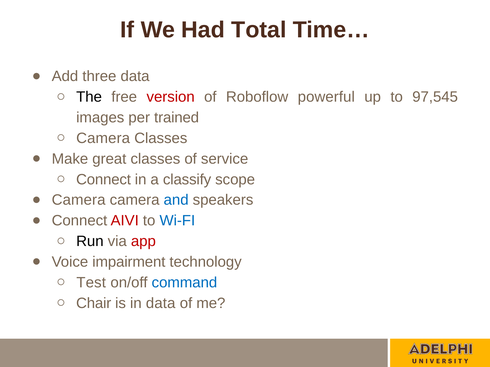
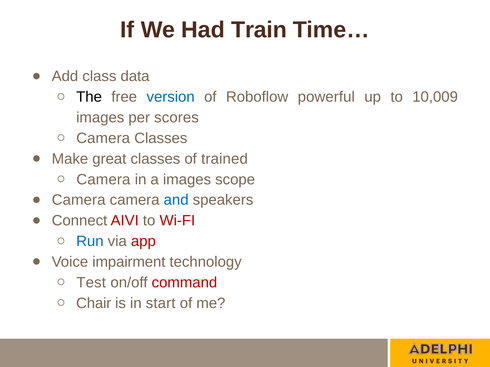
Total: Total -> Train (259, 30)
three: three -> class (99, 76)
version colour: red -> blue (171, 97)
97,545: 97,545 -> 10,009 (435, 97)
trained: trained -> scores (176, 118)
service: service -> trained (225, 159)
Connect: Connect -> Camera (103, 180)
a classify: classify -> images (187, 180)
Wi-FI colour: blue -> red (177, 221)
Run colour: black -> blue (90, 242)
command colour: blue -> red (184, 283)
in data: data -> start (161, 304)
